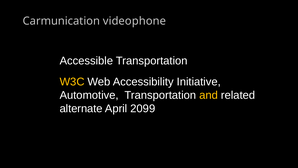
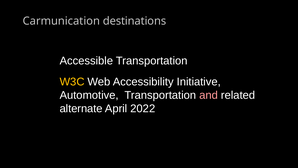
videophone: videophone -> destinations (135, 21)
and colour: yellow -> pink (209, 95)
2099: 2099 -> 2022 (143, 108)
